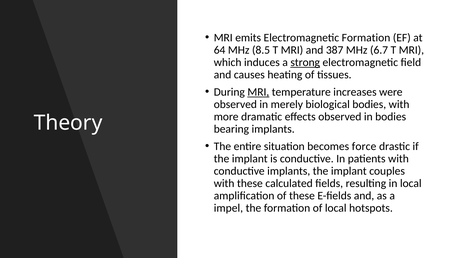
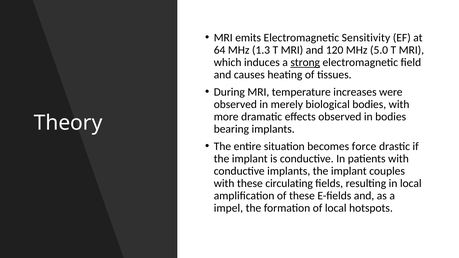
Electromagnetic Formation: Formation -> Sensitivity (366, 38)
8.5: 8.5 -> 1.3 (261, 50)
387: 387 -> 120 (335, 50)
6.7: 6.7 -> 5.0 (379, 50)
MRI underline: present -> none (258, 92)
calculated: calculated -> circulating (289, 184)
